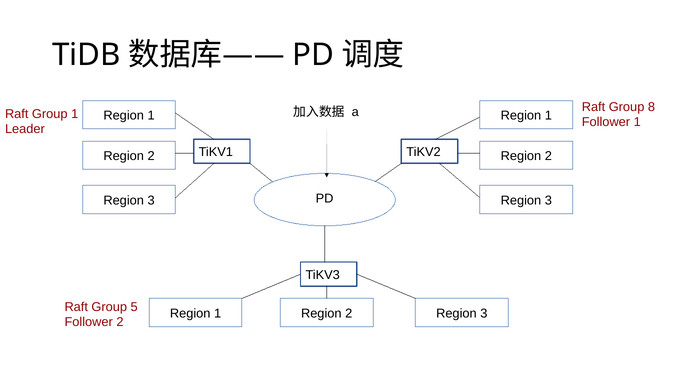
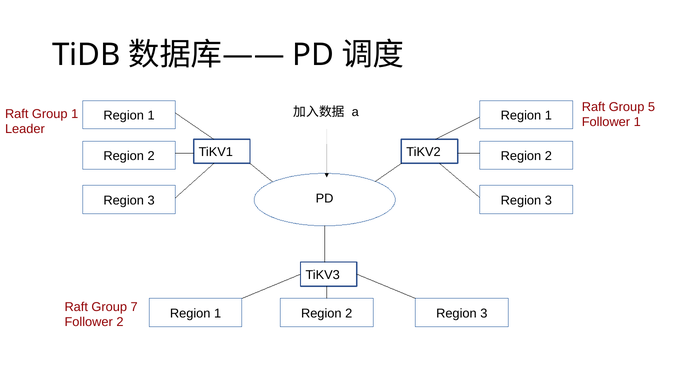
8: 8 -> 5 (651, 107)
5: 5 -> 7 (134, 307)
